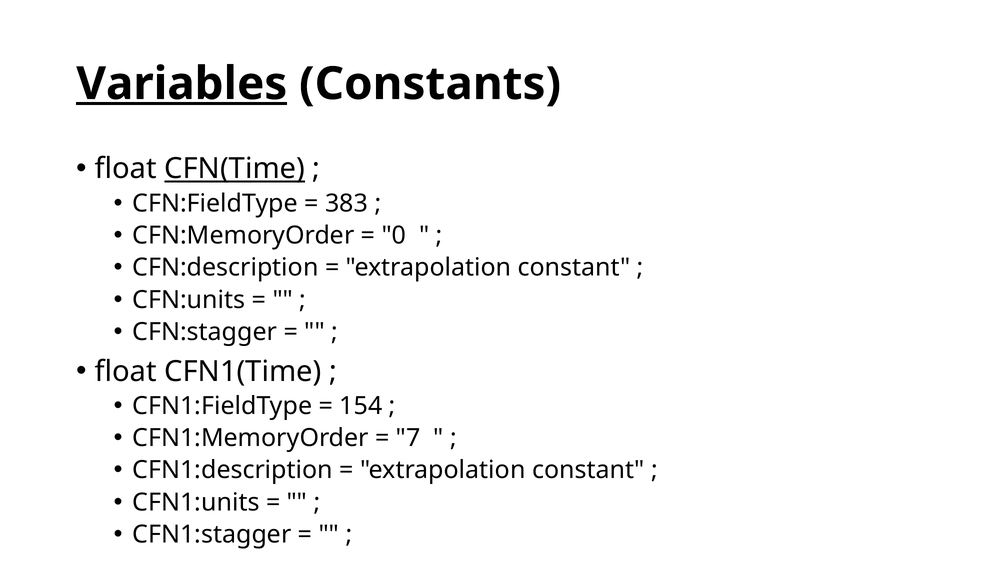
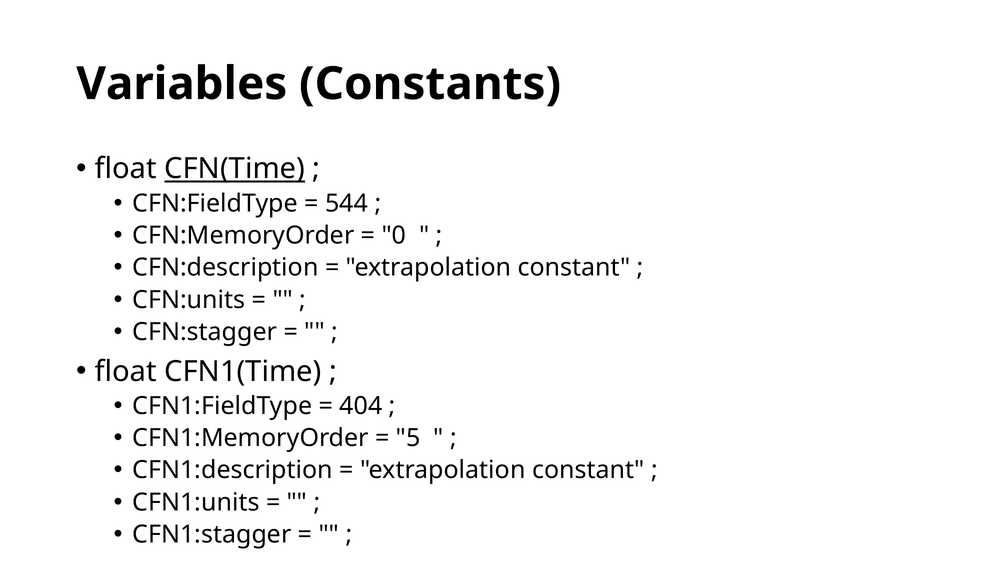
Variables underline: present -> none (182, 84)
383: 383 -> 544 (347, 203)
154: 154 -> 404 (361, 406)
7: 7 -> 5 (408, 438)
